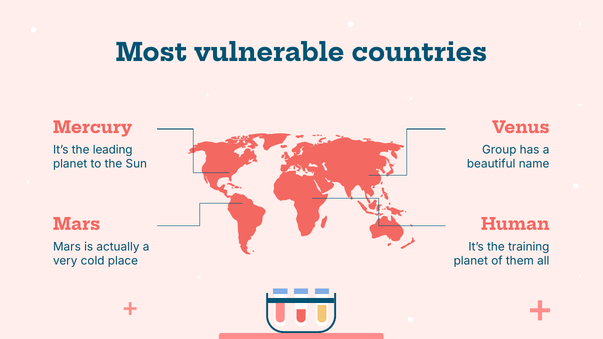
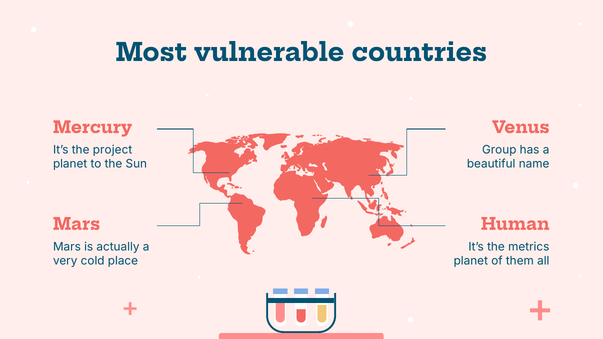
leading: leading -> project (113, 150)
training: training -> metrics (529, 247)
